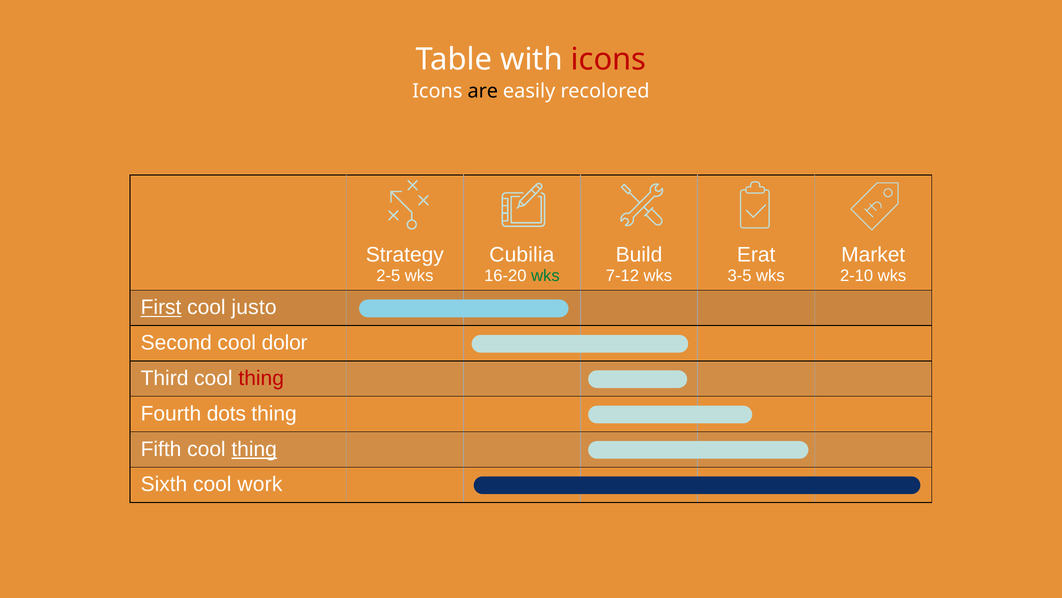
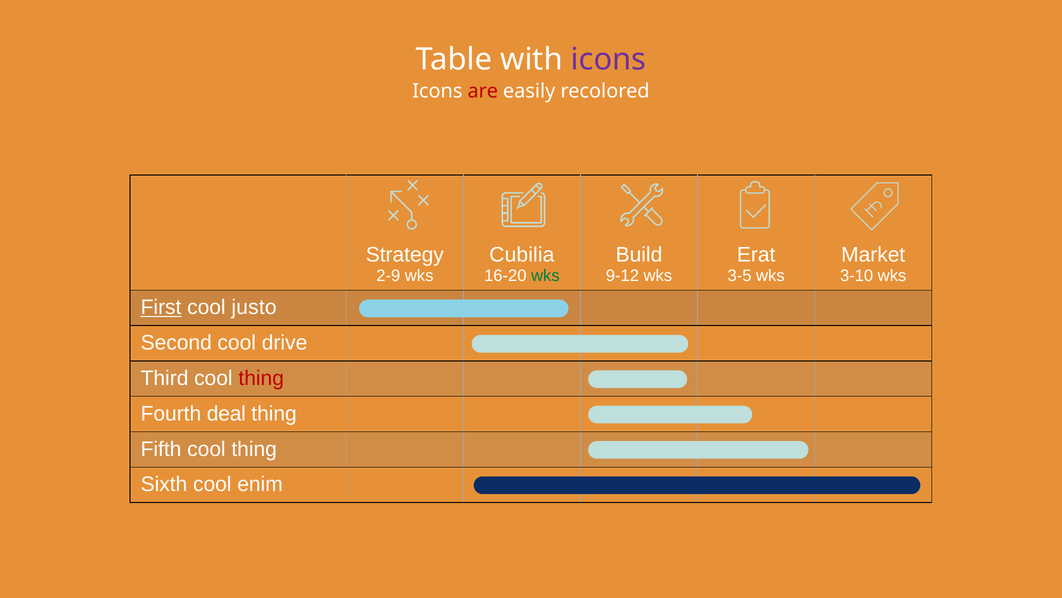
icons colour: red -> purple (608, 59)
are colour: black -> red (483, 91)
2-5: 2-5 -> 2-9 (388, 276)
7-12: 7-12 -> 9-12 (622, 276)
2-10: 2-10 -> 3-10 (857, 276)
dolor: dolor -> drive (285, 343)
dots: dots -> deal (226, 413)
thing underline: present -> none (254, 449)
work: work -> enim (260, 484)
